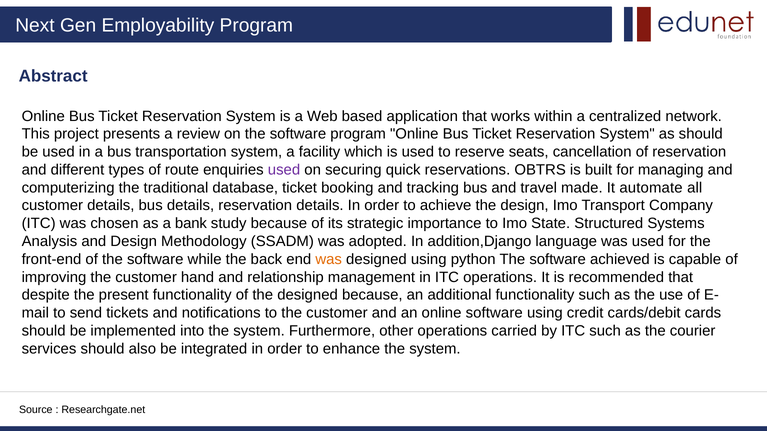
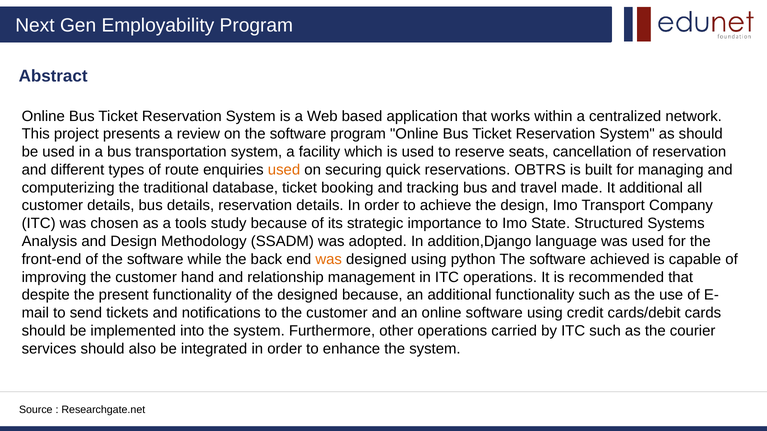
used colour: purple -> orange (284, 170)
It automate: automate -> additional (651, 188)
bank: bank -> tools (191, 224)
